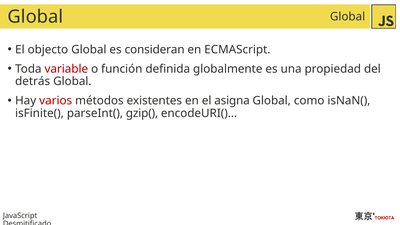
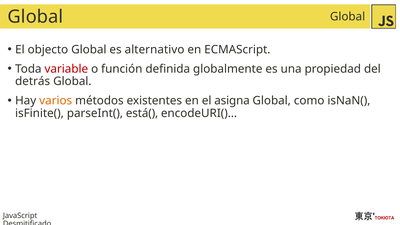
consideran: consideran -> alternativo (155, 50)
varios colour: red -> orange (56, 101)
gzip(: gzip( -> está( (142, 113)
